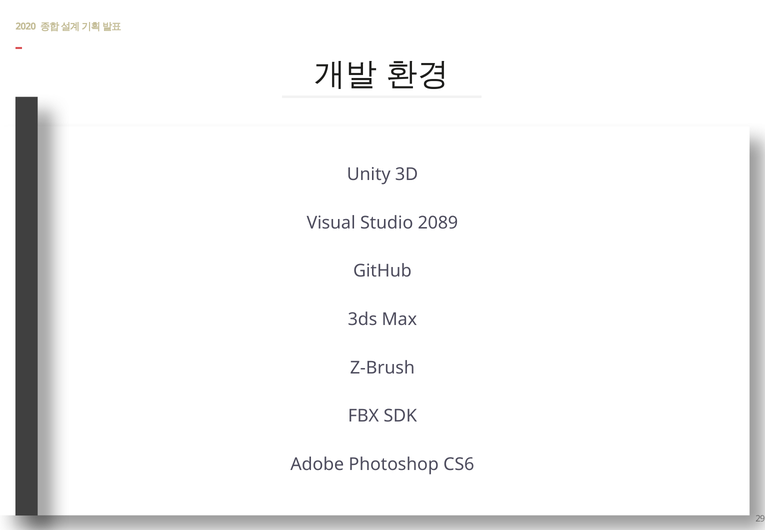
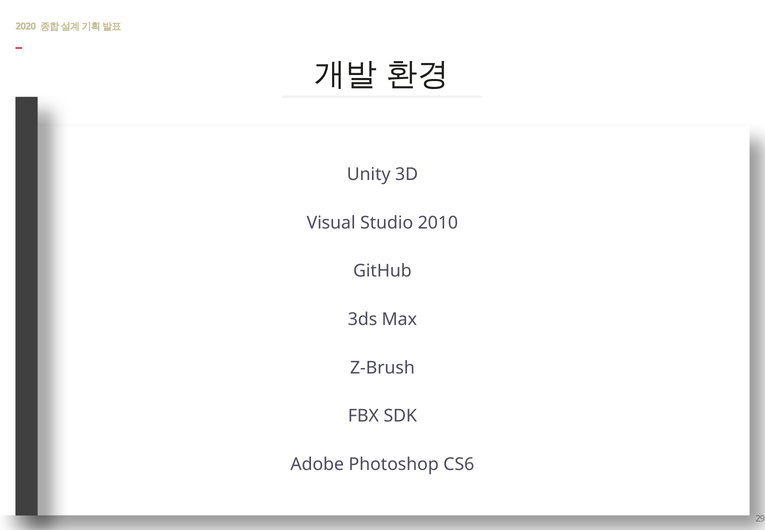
2089: 2089 -> 2010 (438, 223)
